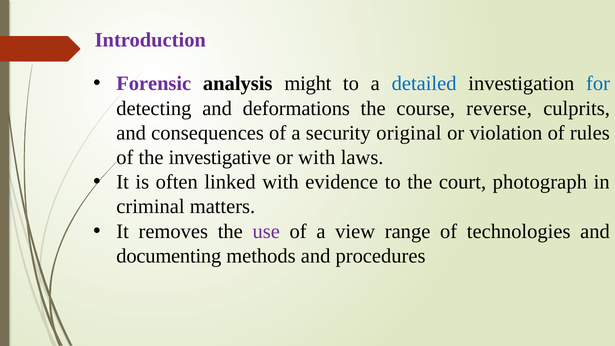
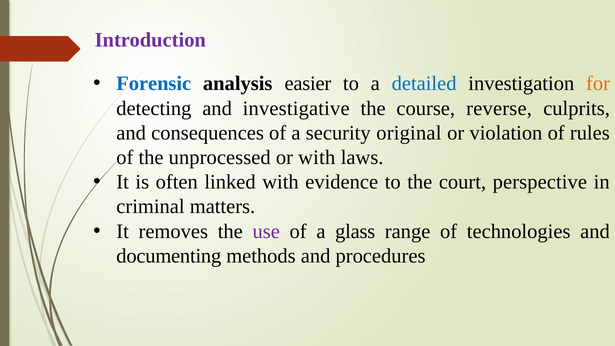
Forensic colour: purple -> blue (154, 84)
might: might -> easier (308, 84)
for colour: blue -> orange (598, 84)
deformations: deformations -> investigative (296, 108)
investigative: investigative -> unprocessed (220, 157)
photograph: photograph -> perspective (540, 182)
view: view -> glass (355, 231)
